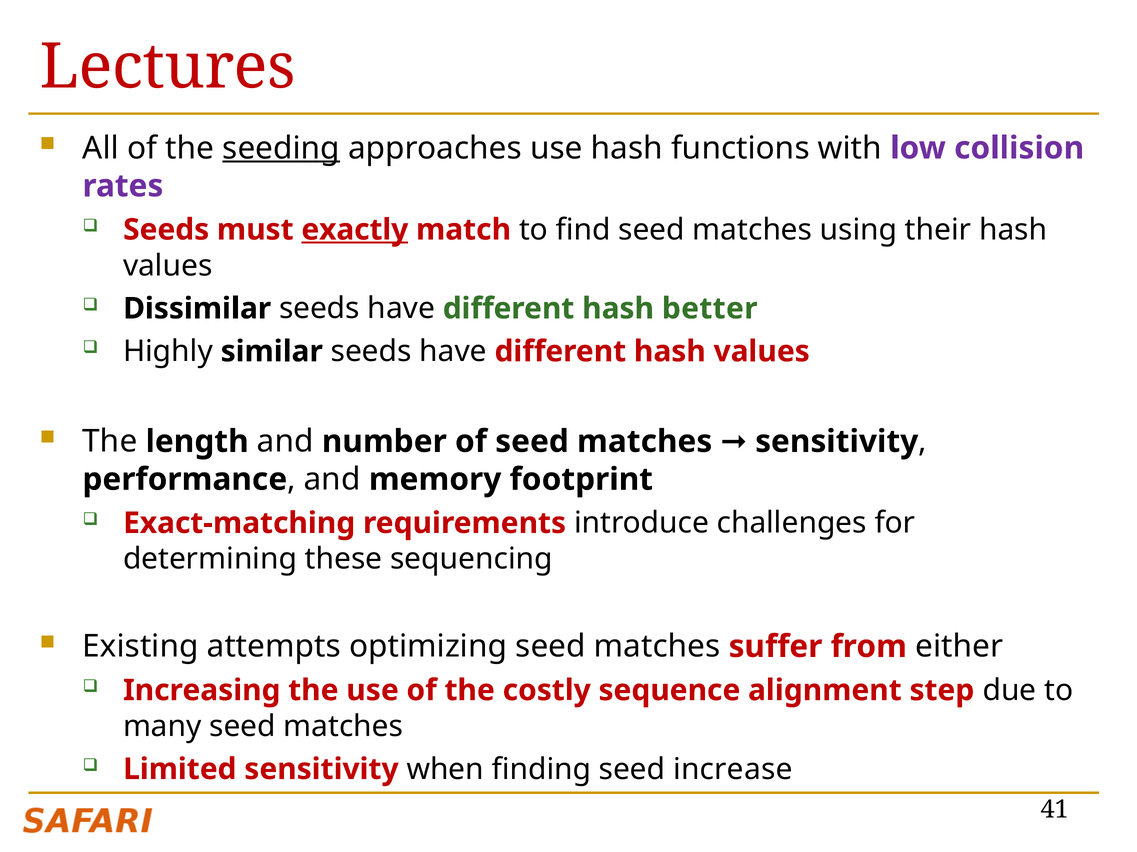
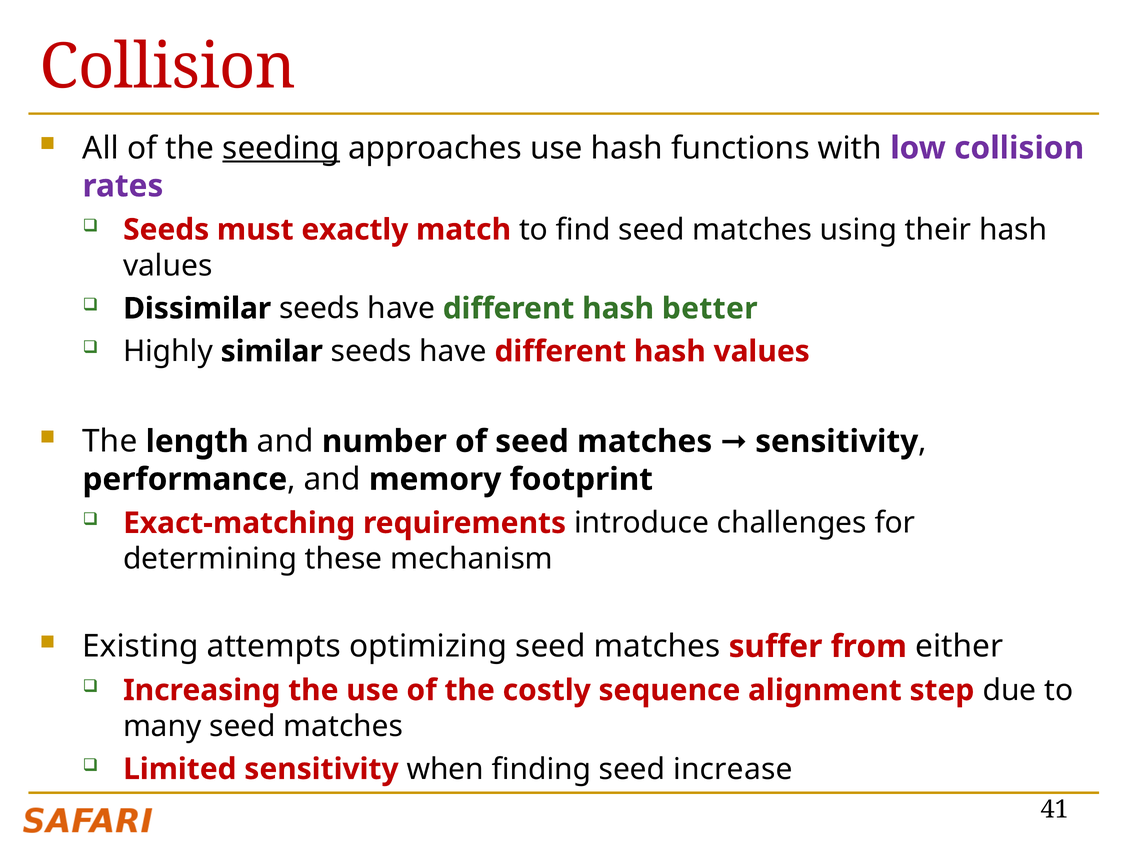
Lectures: Lectures -> Collision (168, 67)
exactly underline: present -> none (355, 230)
sequencing: sequencing -> mechanism (472, 560)
